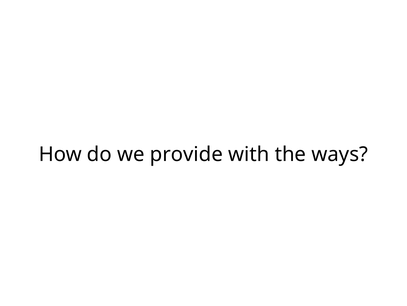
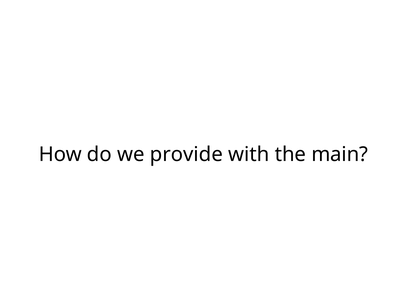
ways: ways -> main (340, 154)
